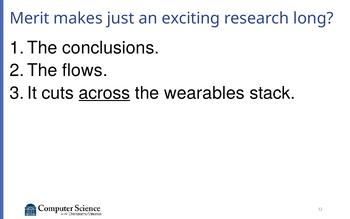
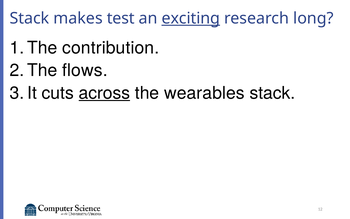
Merit: Merit -> Stack (29, 18)
just: just -> test (121, 18)
exciting underline: none -> present (191, 18)
conclusions: conclusions -> contribution (111, 48)
